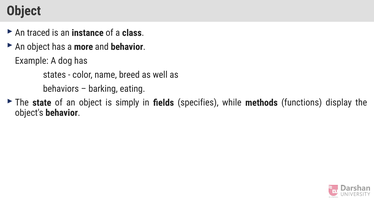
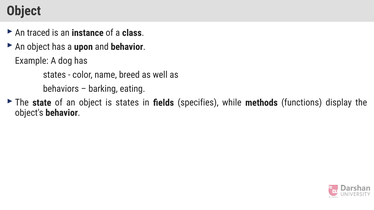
more: more -> upon (83, 47)
is simply: simply -> states (127, 103)
